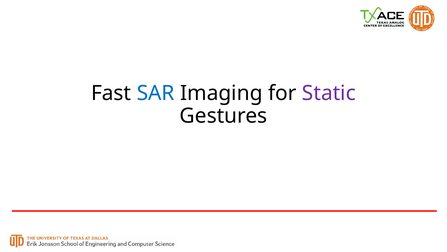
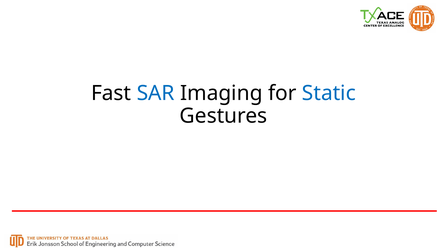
Static colour: purple -> blue (329, 93)
